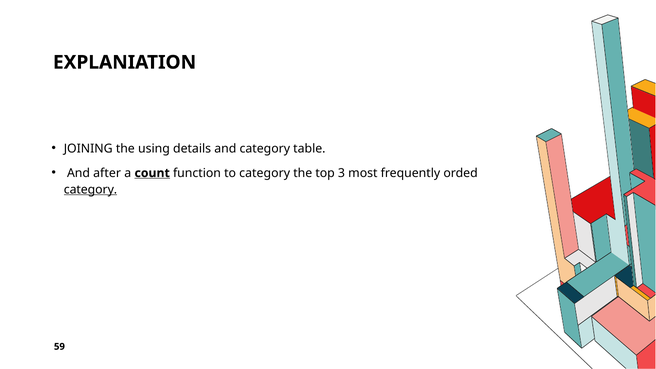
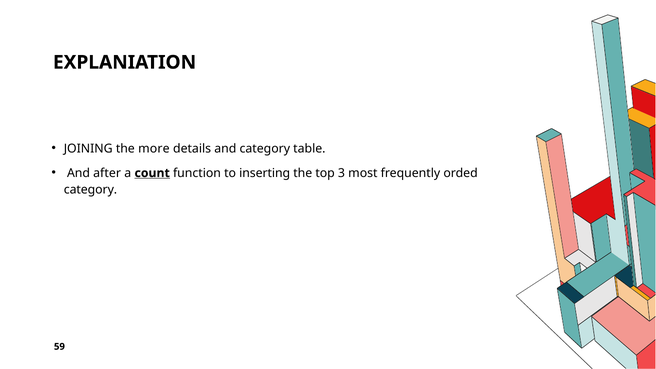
using: using -> more (154, 148)
to category: category -> inserting (265, 173)
category underline: present -> none (90, 189)
